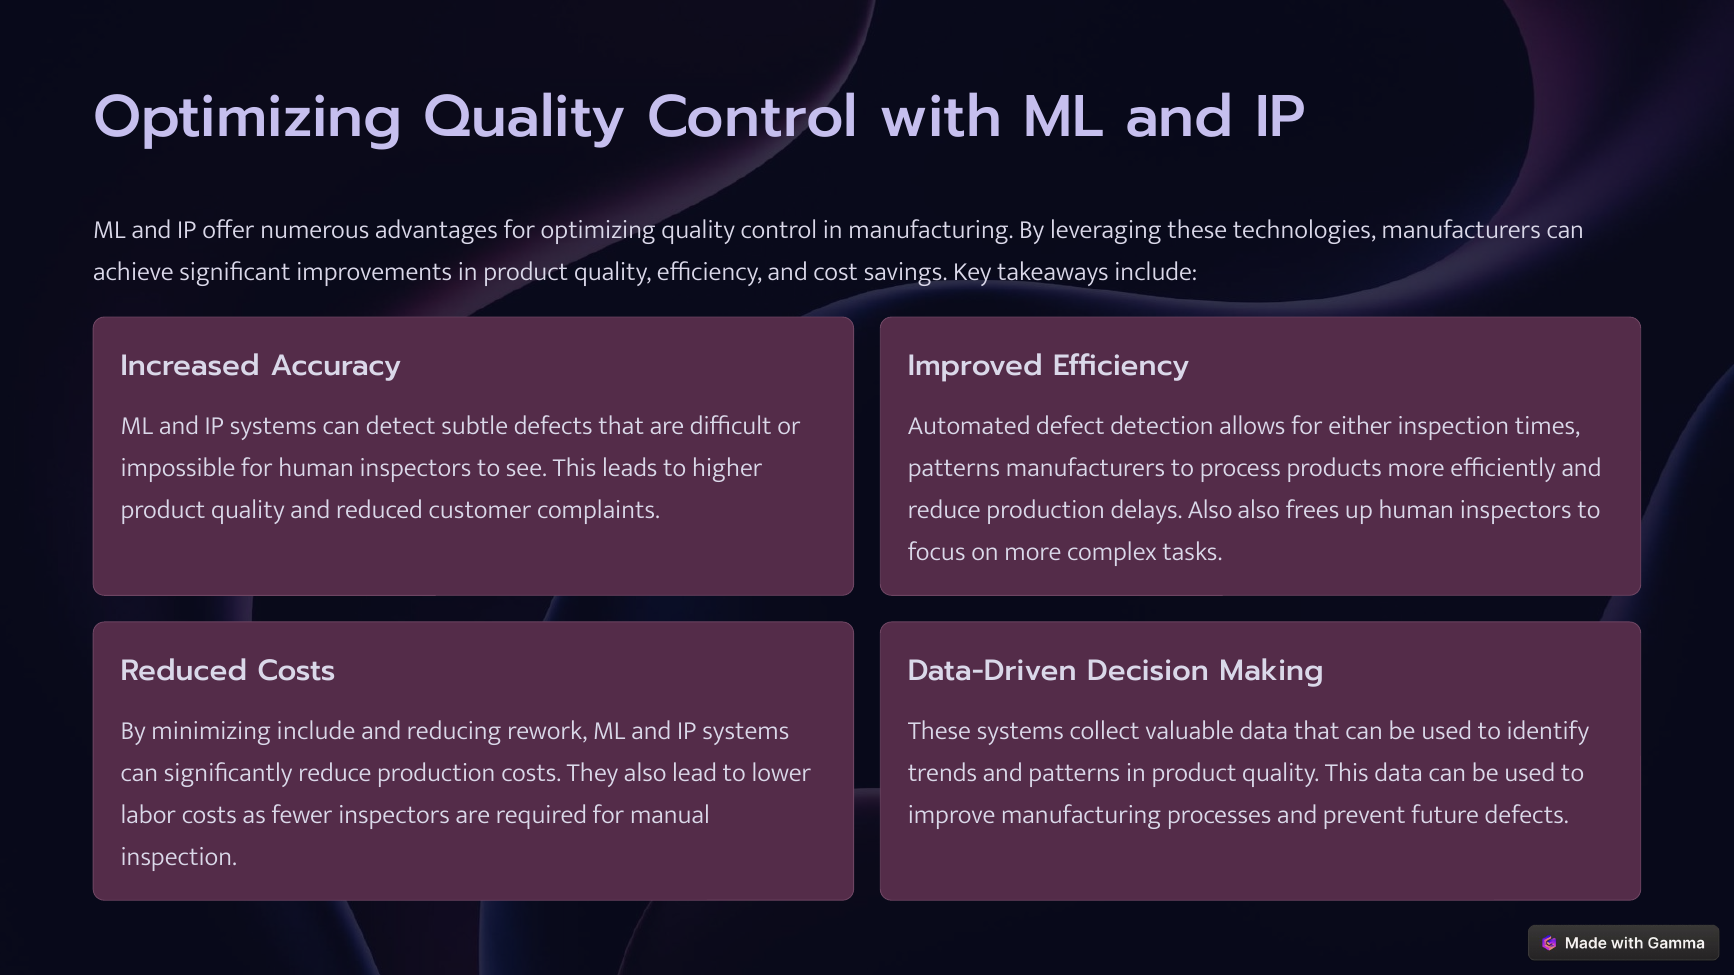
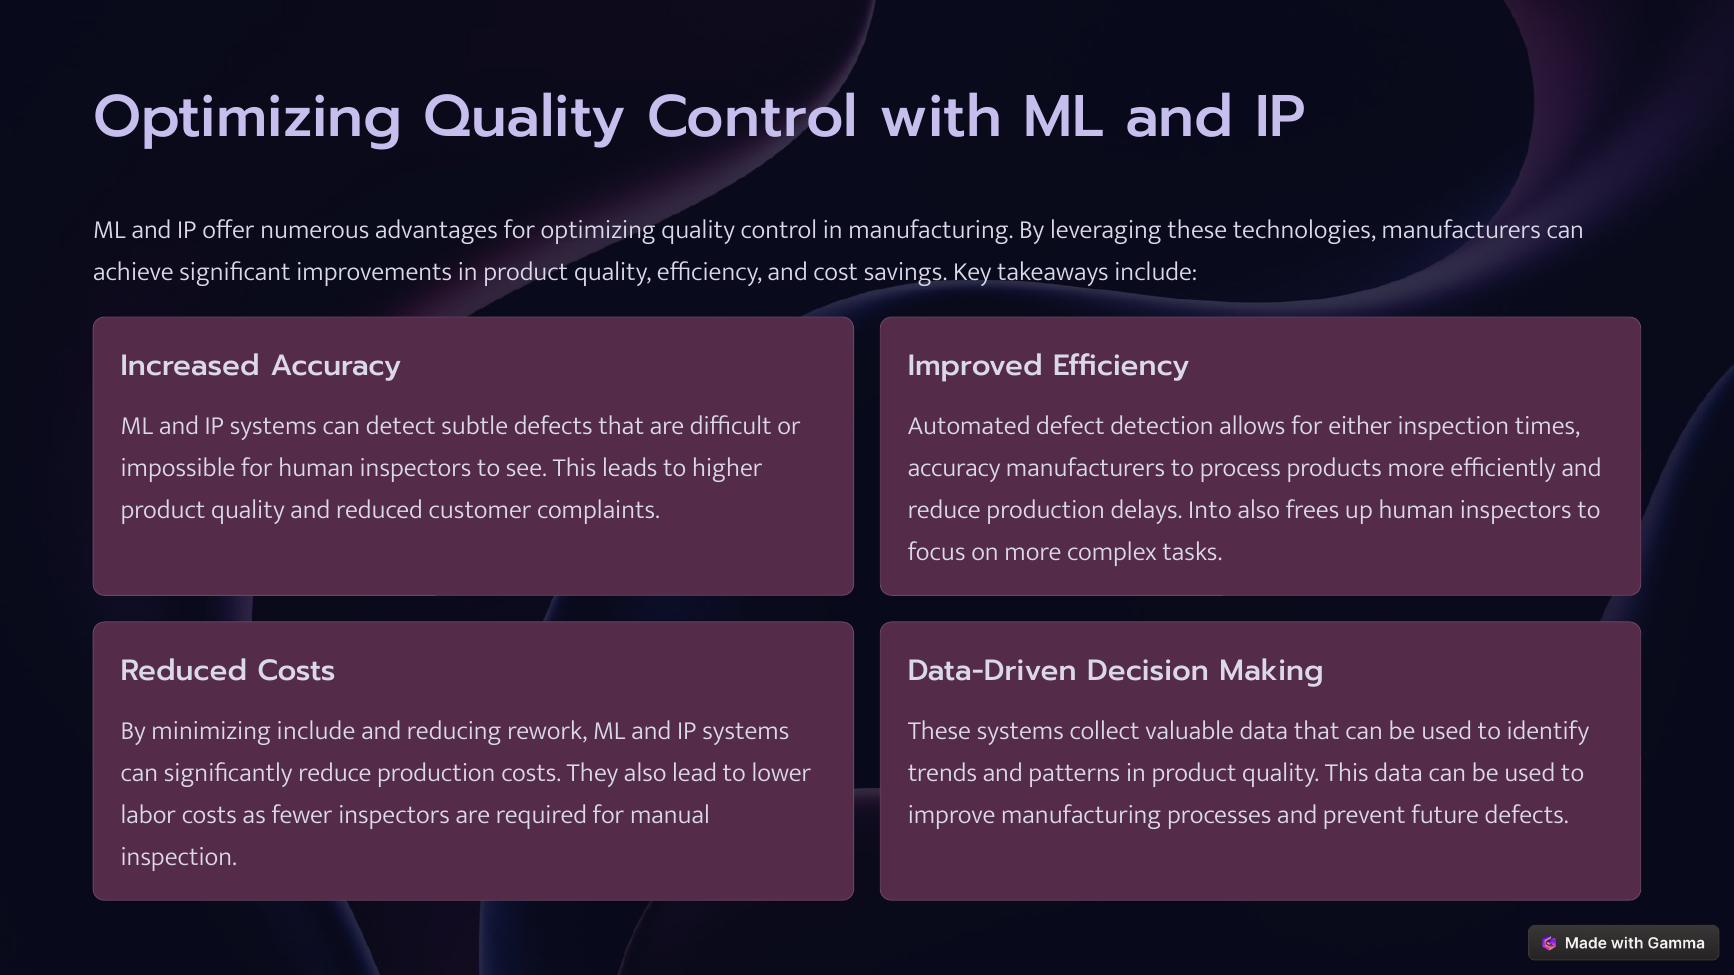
patterns: patterns -> accuracy (954, 468)
delays Also: Also -> Into (1210, 510)
